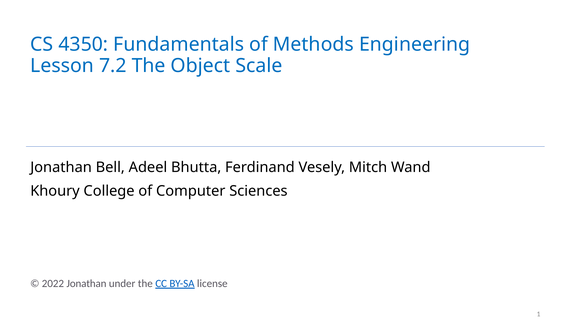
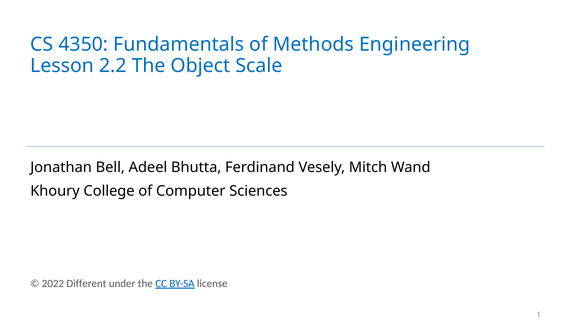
7.2: 7.2 -> 2.2 (113, 66)
2022 Jonathan: Jonathan -> Different (86, 283)
